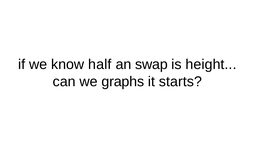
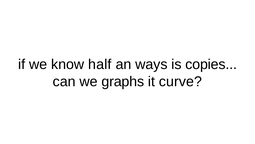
swap: swap -> ways (151, 64)
height: height -> copies (211, 64)
starts: starts -> curve (180, 81)
